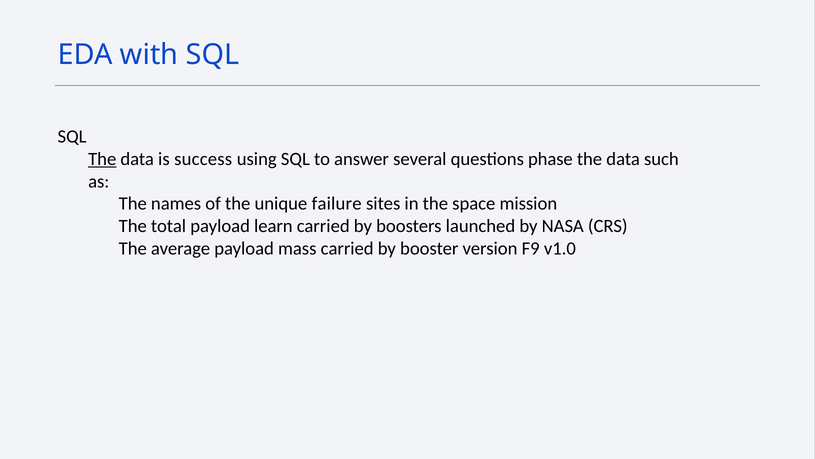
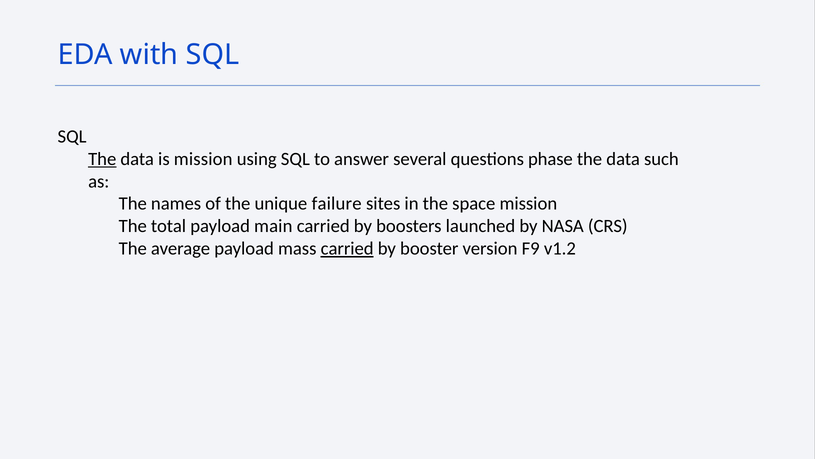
is success: success -> mission (203, 159)
learn: learn -> main (273, 226)
carried underline: none -> present (347, 248)
v1.0: v1.0 -> v1.2 (560, 248)
